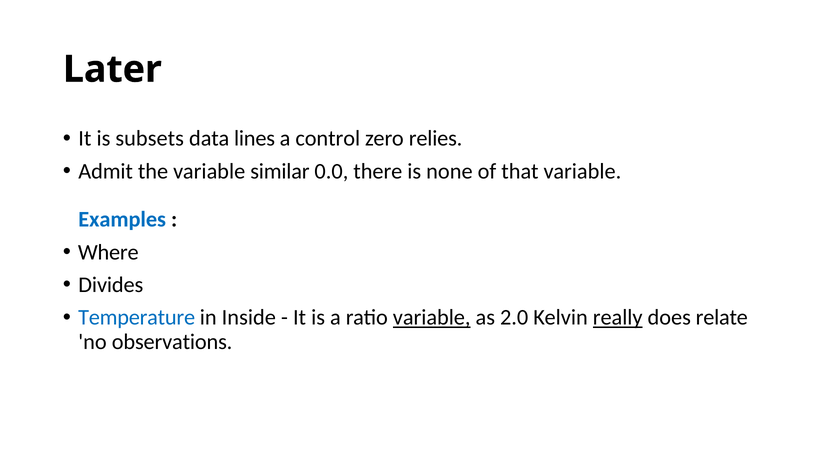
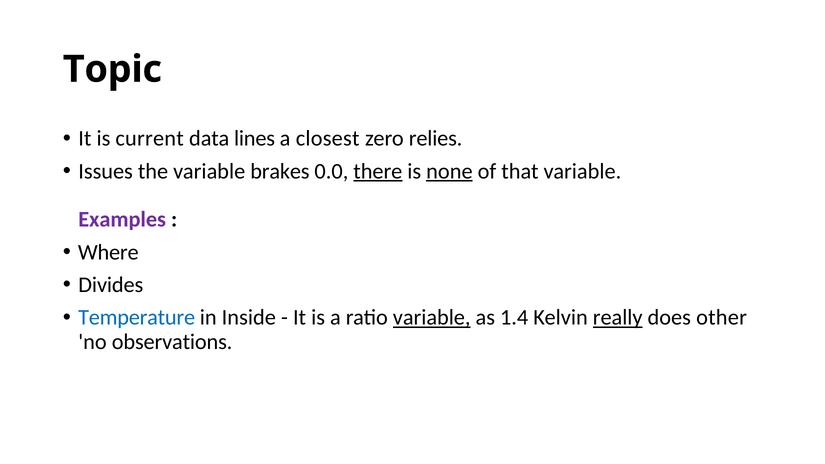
Later: Later -> Topic (112, 69)
subsets: subsets -> current (150, 139)
control: control -> closest (328, 139)
Admit: Admit -> Issues (106, 171)
similar: similar -> brakes (280, 171)
there underline: none -> present (378, 171)
none underline: none -> present (449, 171)
Examples colour: blue -> purple (122, 219)
2.0: 2.0 -> 1.4 (514, 318)
relate: relate -> other (722, 318)
